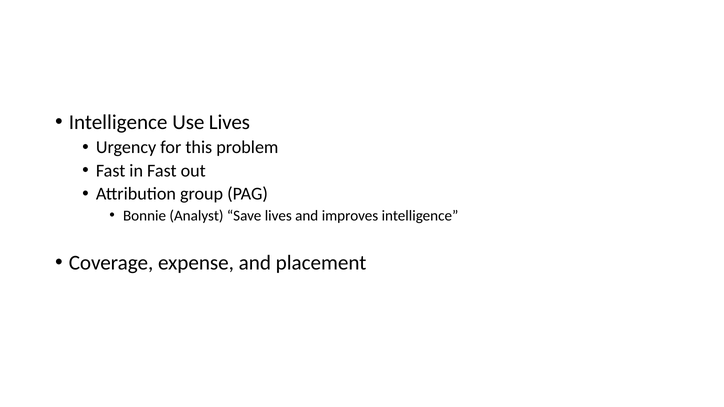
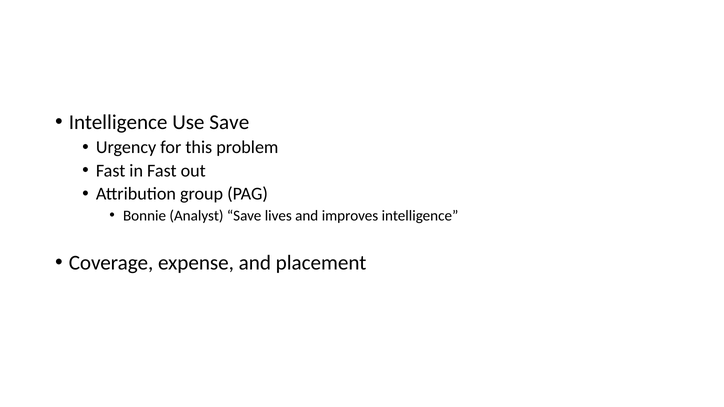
Use Lives: Lives -> Save (229, 122)
